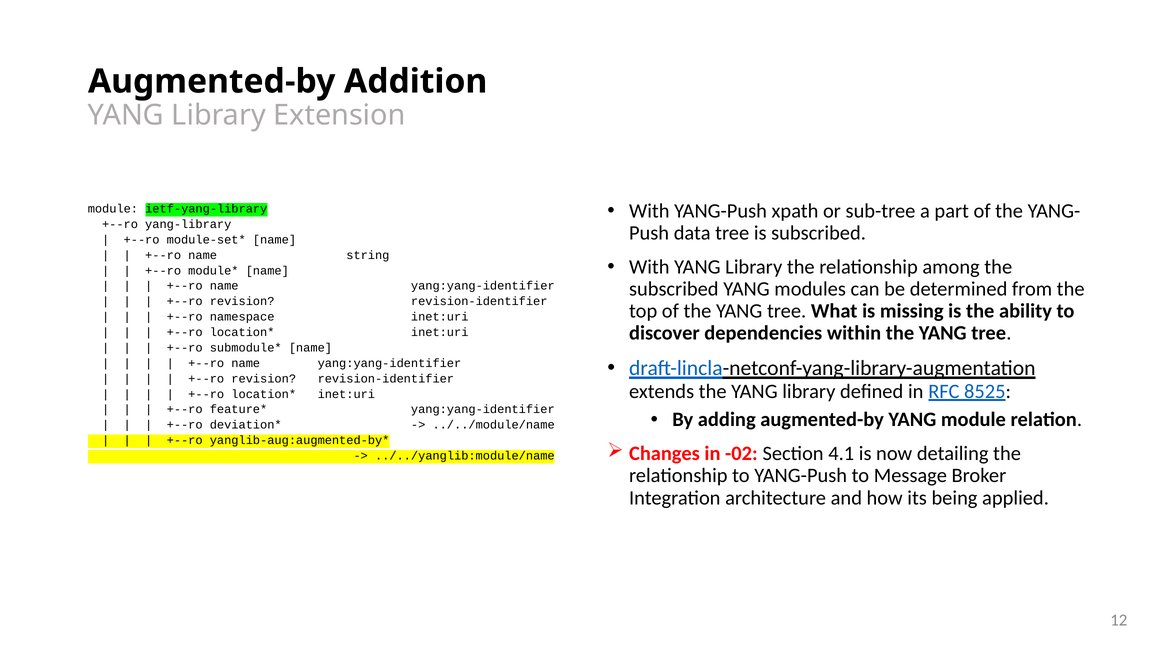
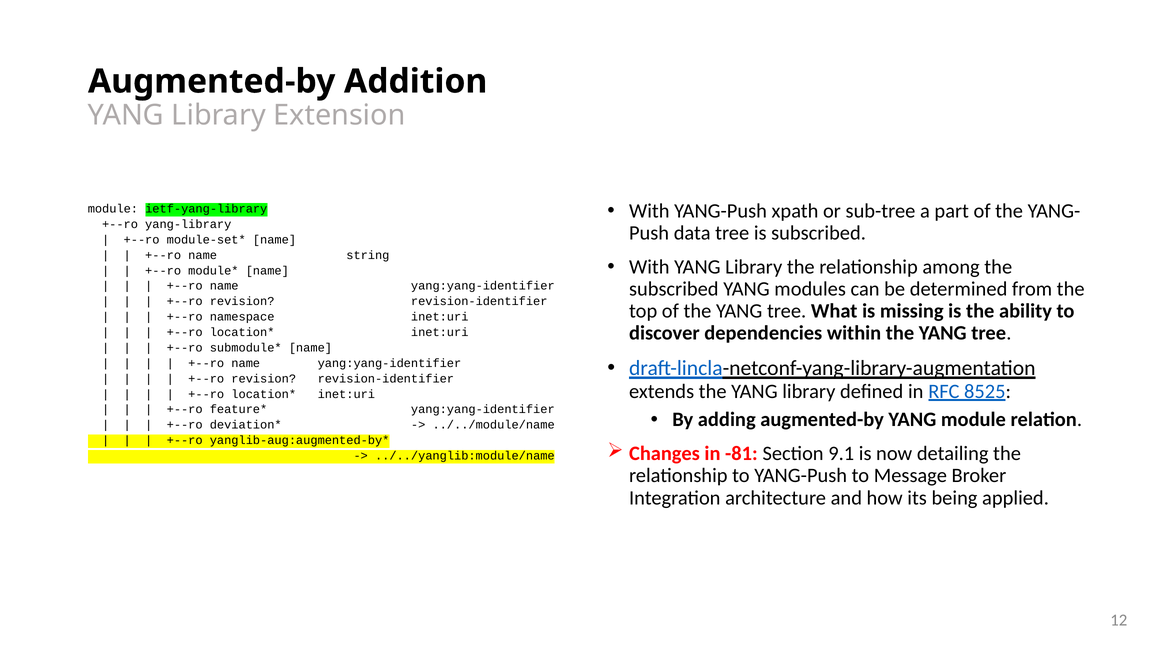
-02: -02 -> -81 (741, 454)
4.1: 4.1 -> 9.1 (841, 454)
